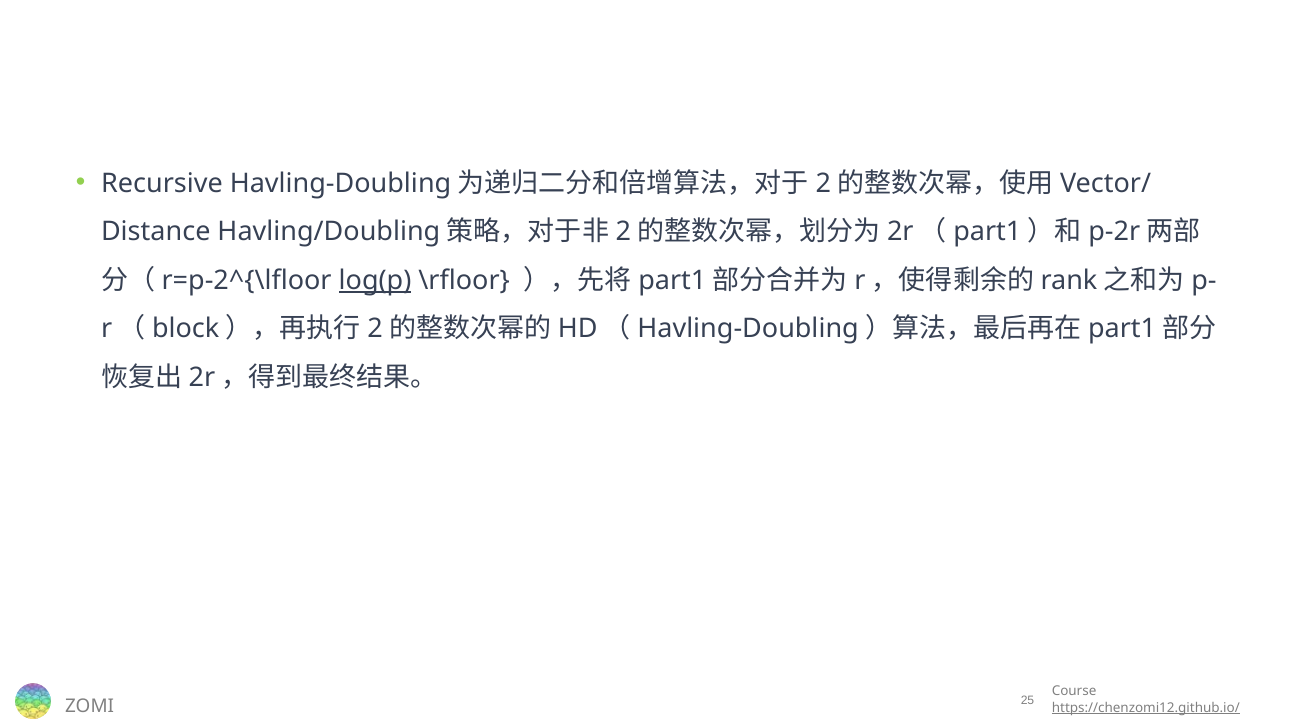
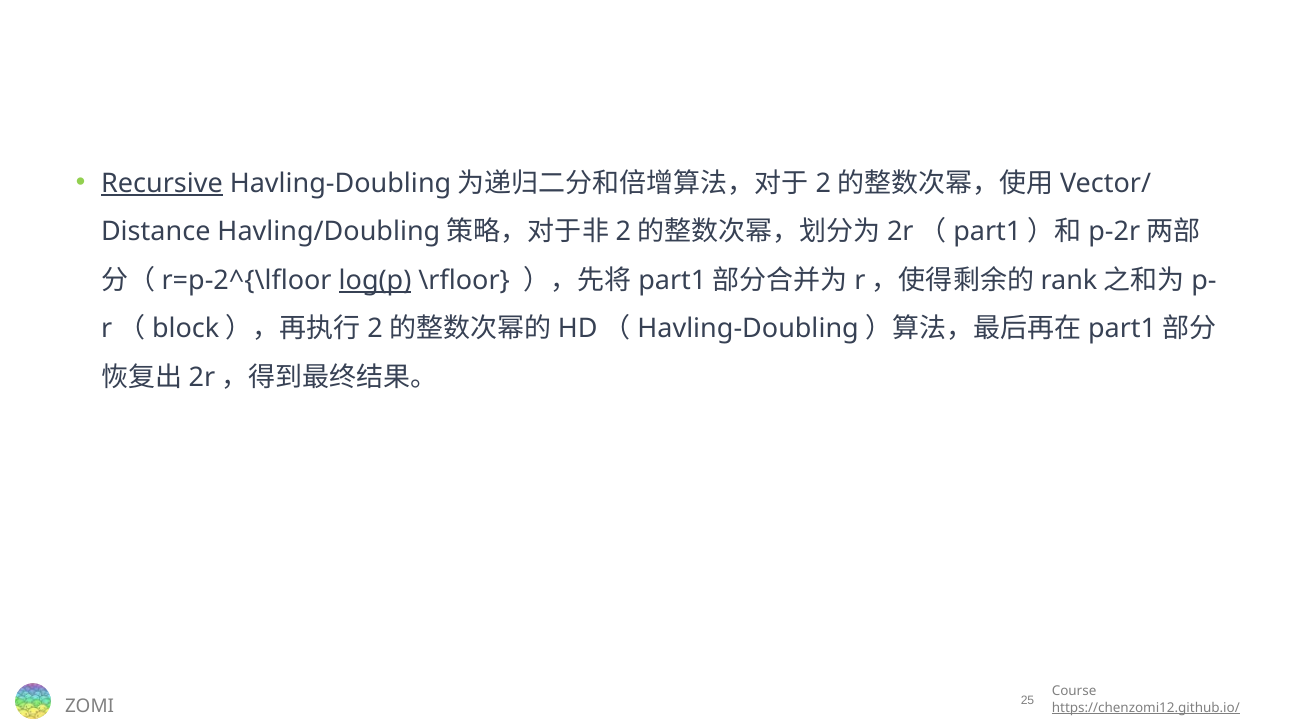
Recursive underline: none -> present (162, 183)
